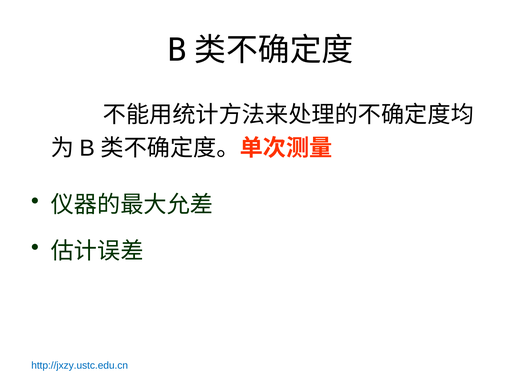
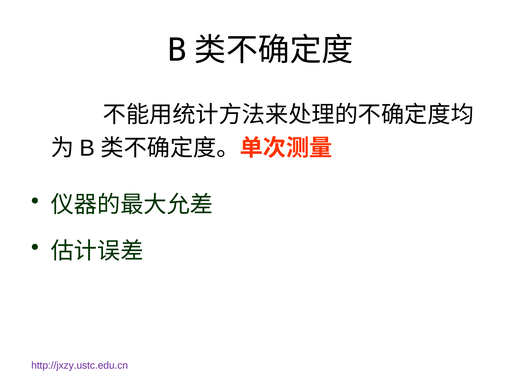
http://jxzy.ustc.edu.cn colour: blue -> purple (80, 365)
